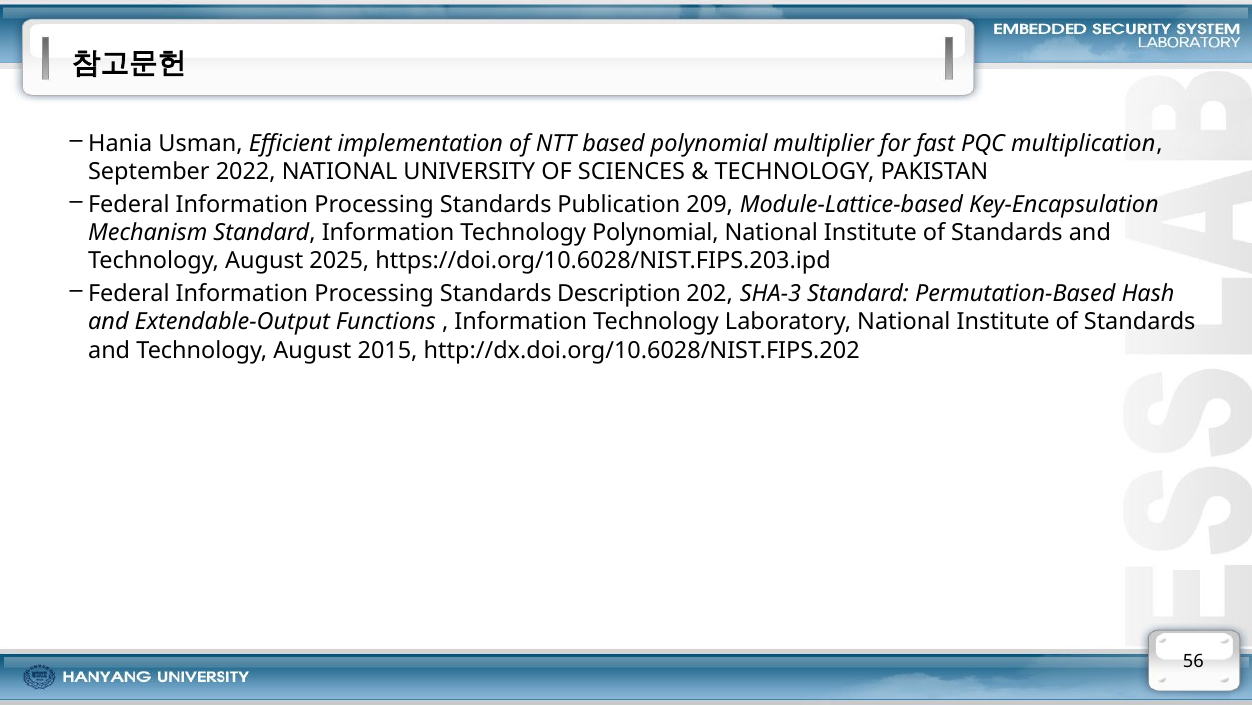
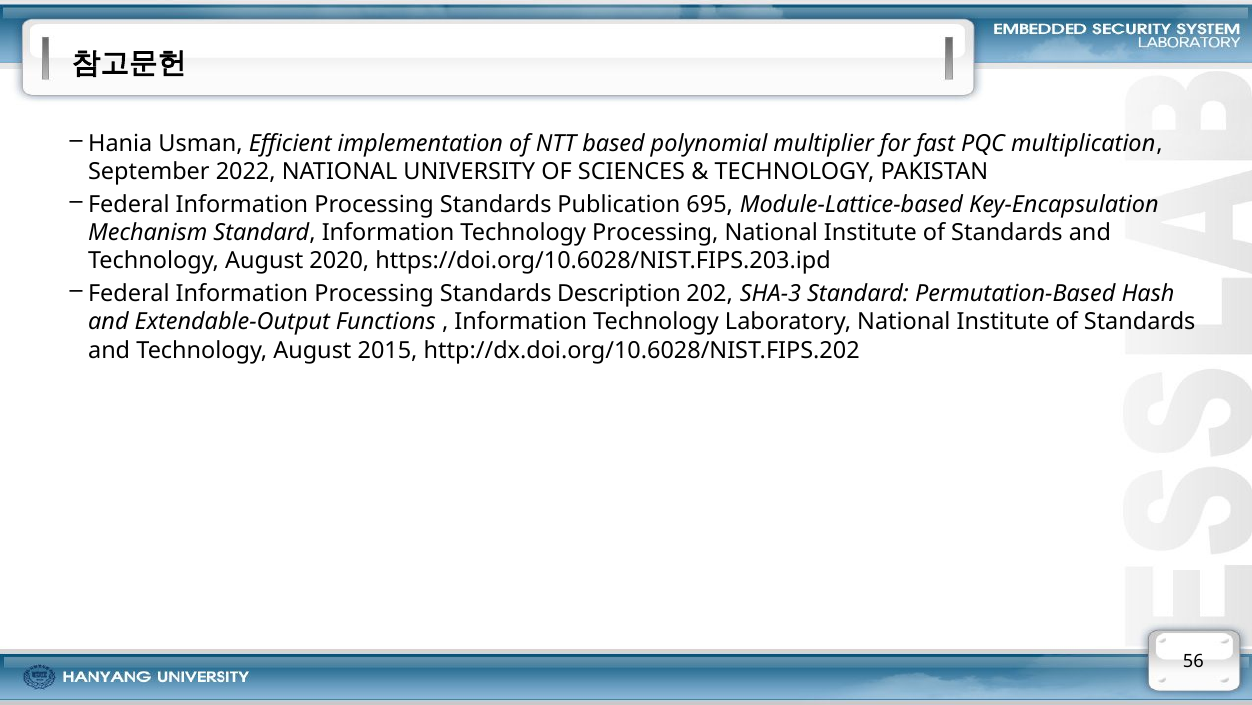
209: 209 -> 695 (710, 204)
Technology Polynomial: Polynomial -> Processing (655, 233)
2025: 2025 -> 2020 (339, 261)
